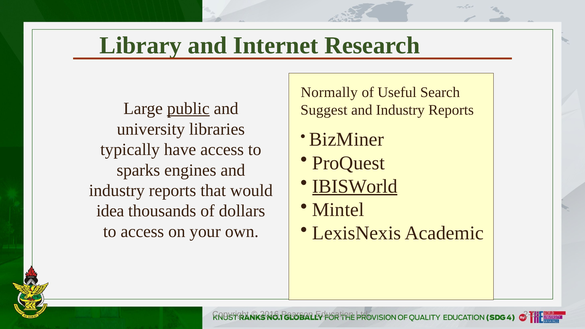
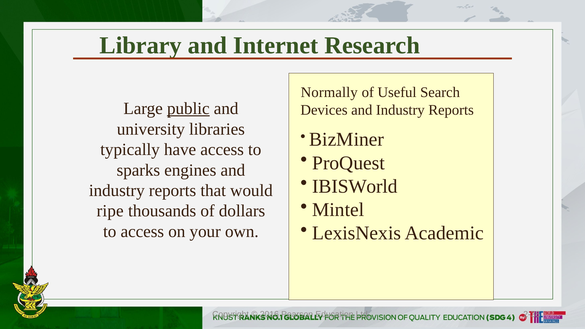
Suggest: Suggest -> Devices (324, 110)
IBISWorld underline: present -> none (355, 186)
idea: idea -> ripe (110, 211)
